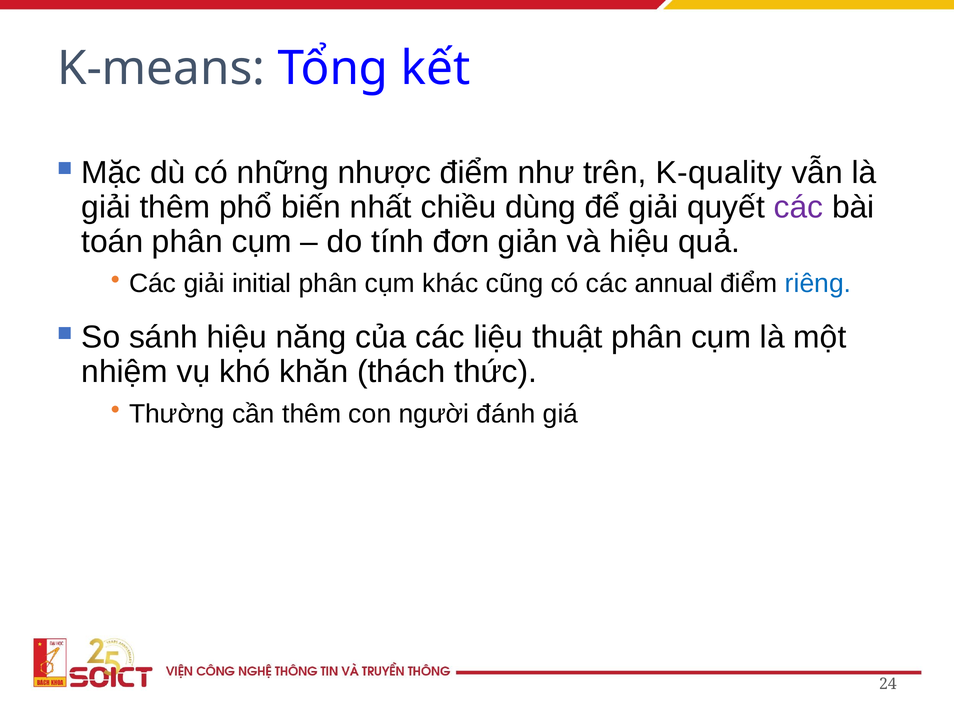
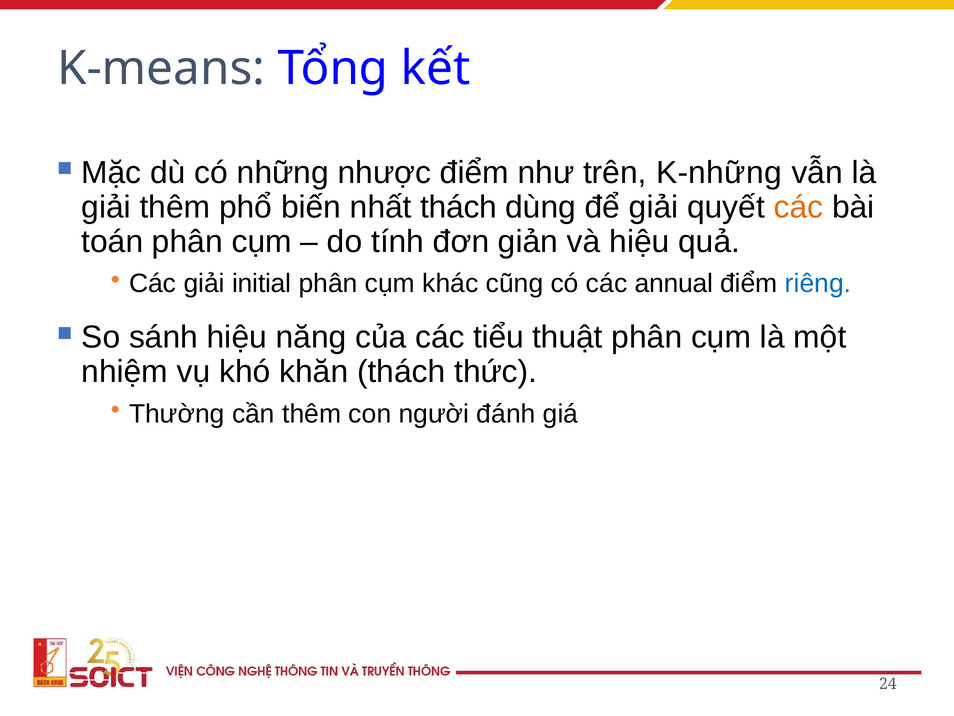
K-quality: K-quality -> K-những (719, 173)
nhất chiều: chiều -> thách (459, 207)
các colour: purple -> orange (799, 207)
liệu: liệu -> tiểu (499, 337)
